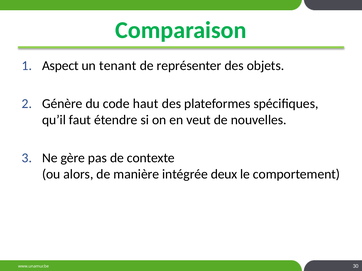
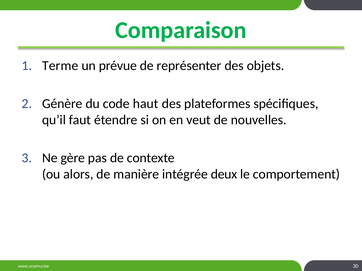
Aspect: Aspect -> Terme (60, 66)
tenant: tenant -> prévue (118, 66)
